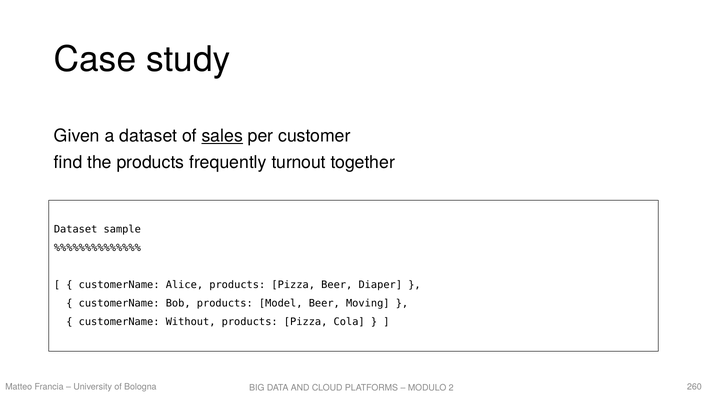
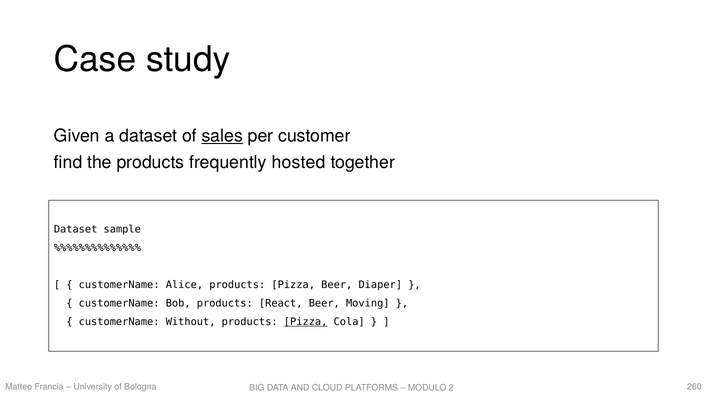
turnout: turnout -> hosted (298, 162)
Model: Model -> React (281, 303)
Pizza underline: none -> present (306, 322)
